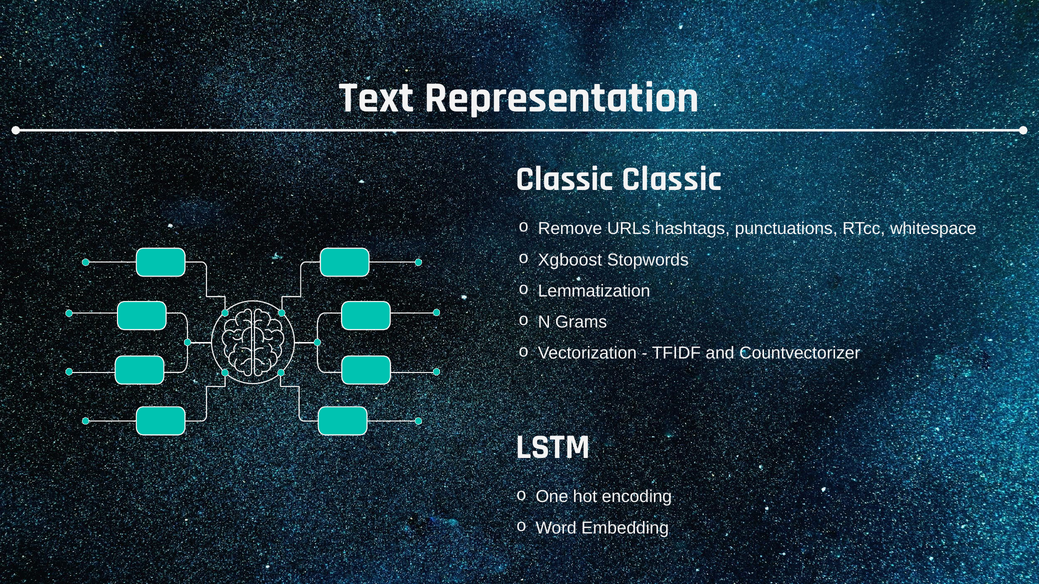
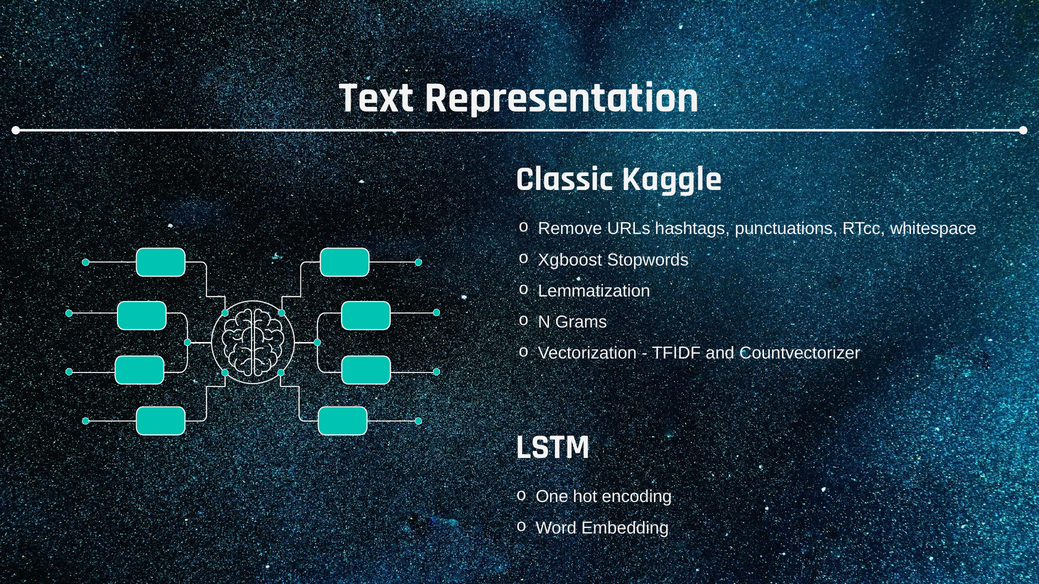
Classic Classic: Classic -> Kaggle (672, 179)
